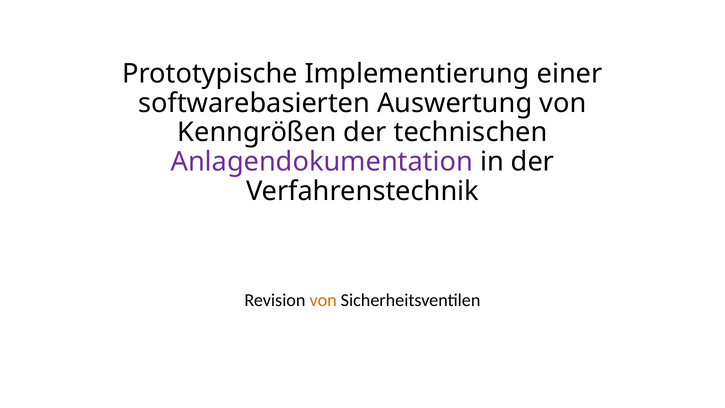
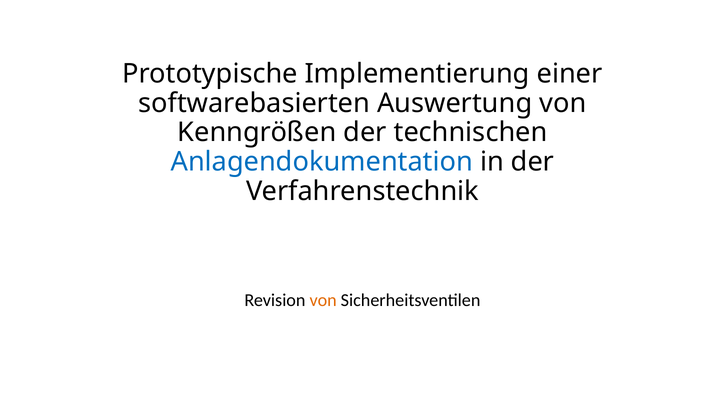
Anlagendokumentation colour: purple -> blue (322, 162)
